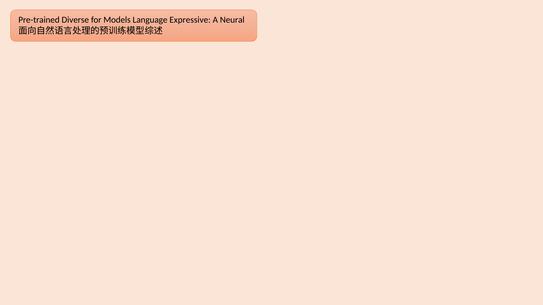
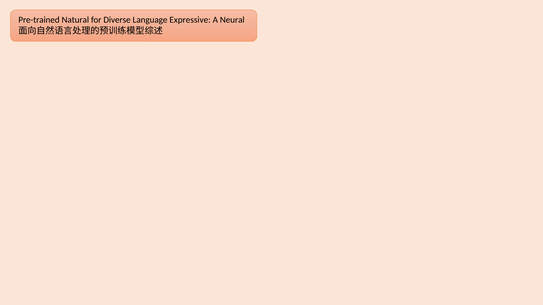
Diverse: Diverse -> Natural (75, 20)
Models: Models -> Diverse (117, 20)
